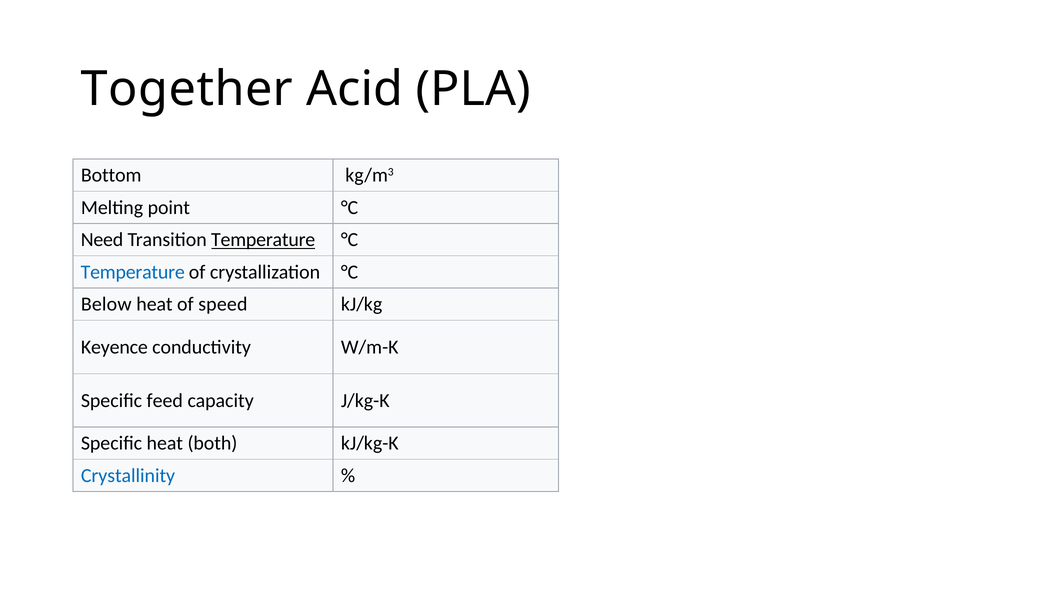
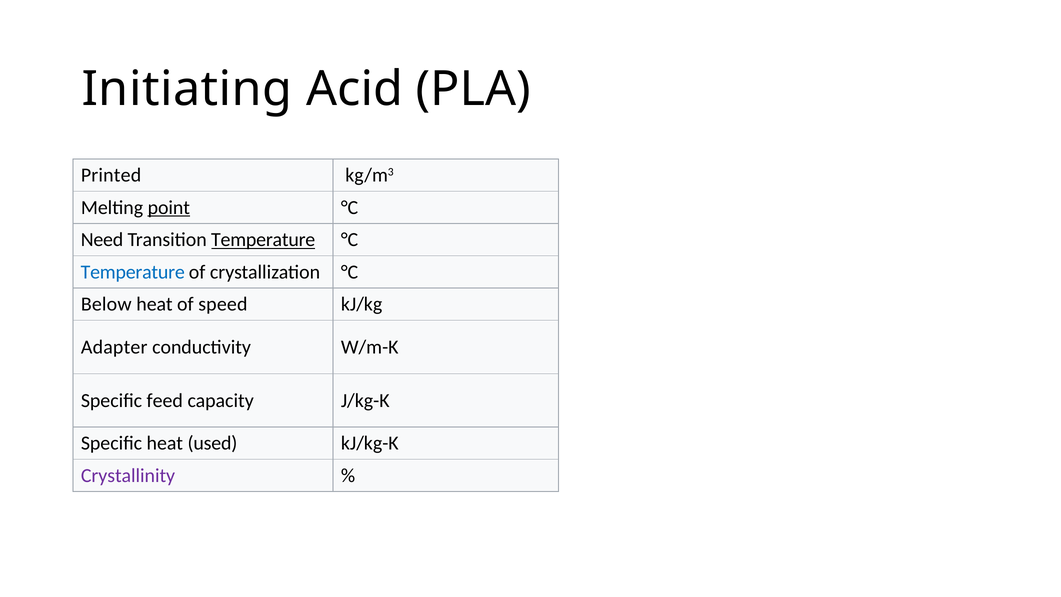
Together: Together -> Initiating (187, 89)
Bottom: Bottom -> Printed (111, 175)
point underline: none -> present (169, 208)
Keyence: Keyence -> Adapter (114, 347)
both: both -> used (212, 443)
Crystallinity colour: blue -> purple (128, 475)
